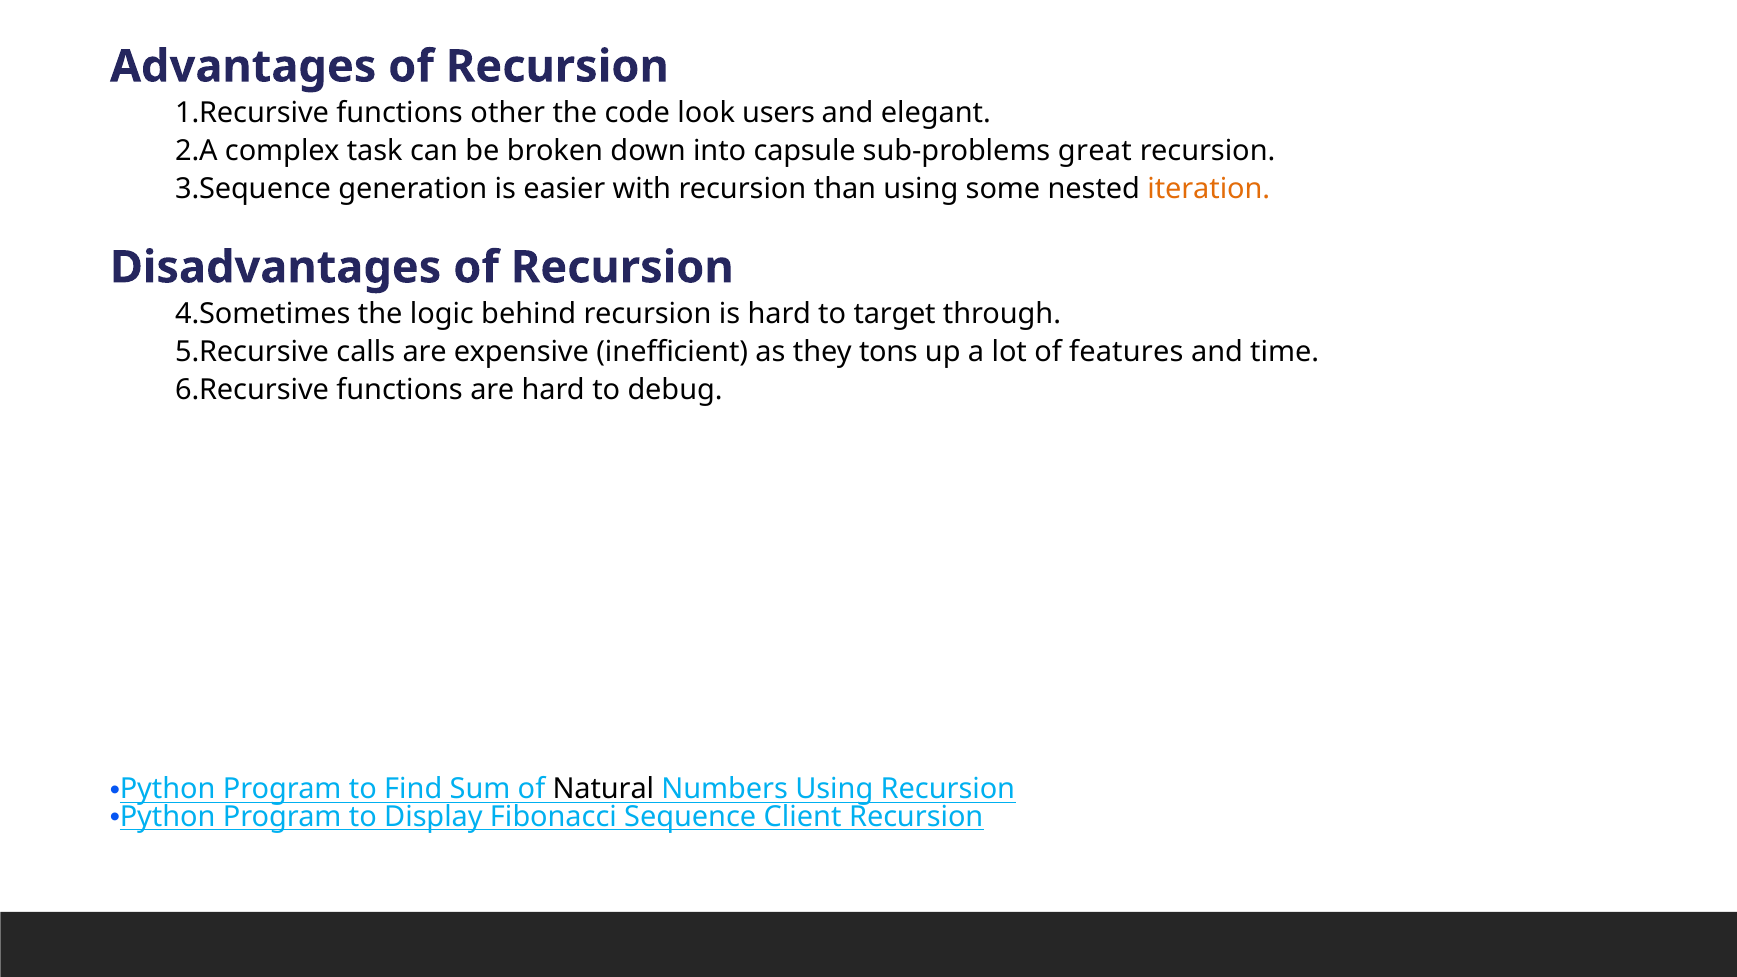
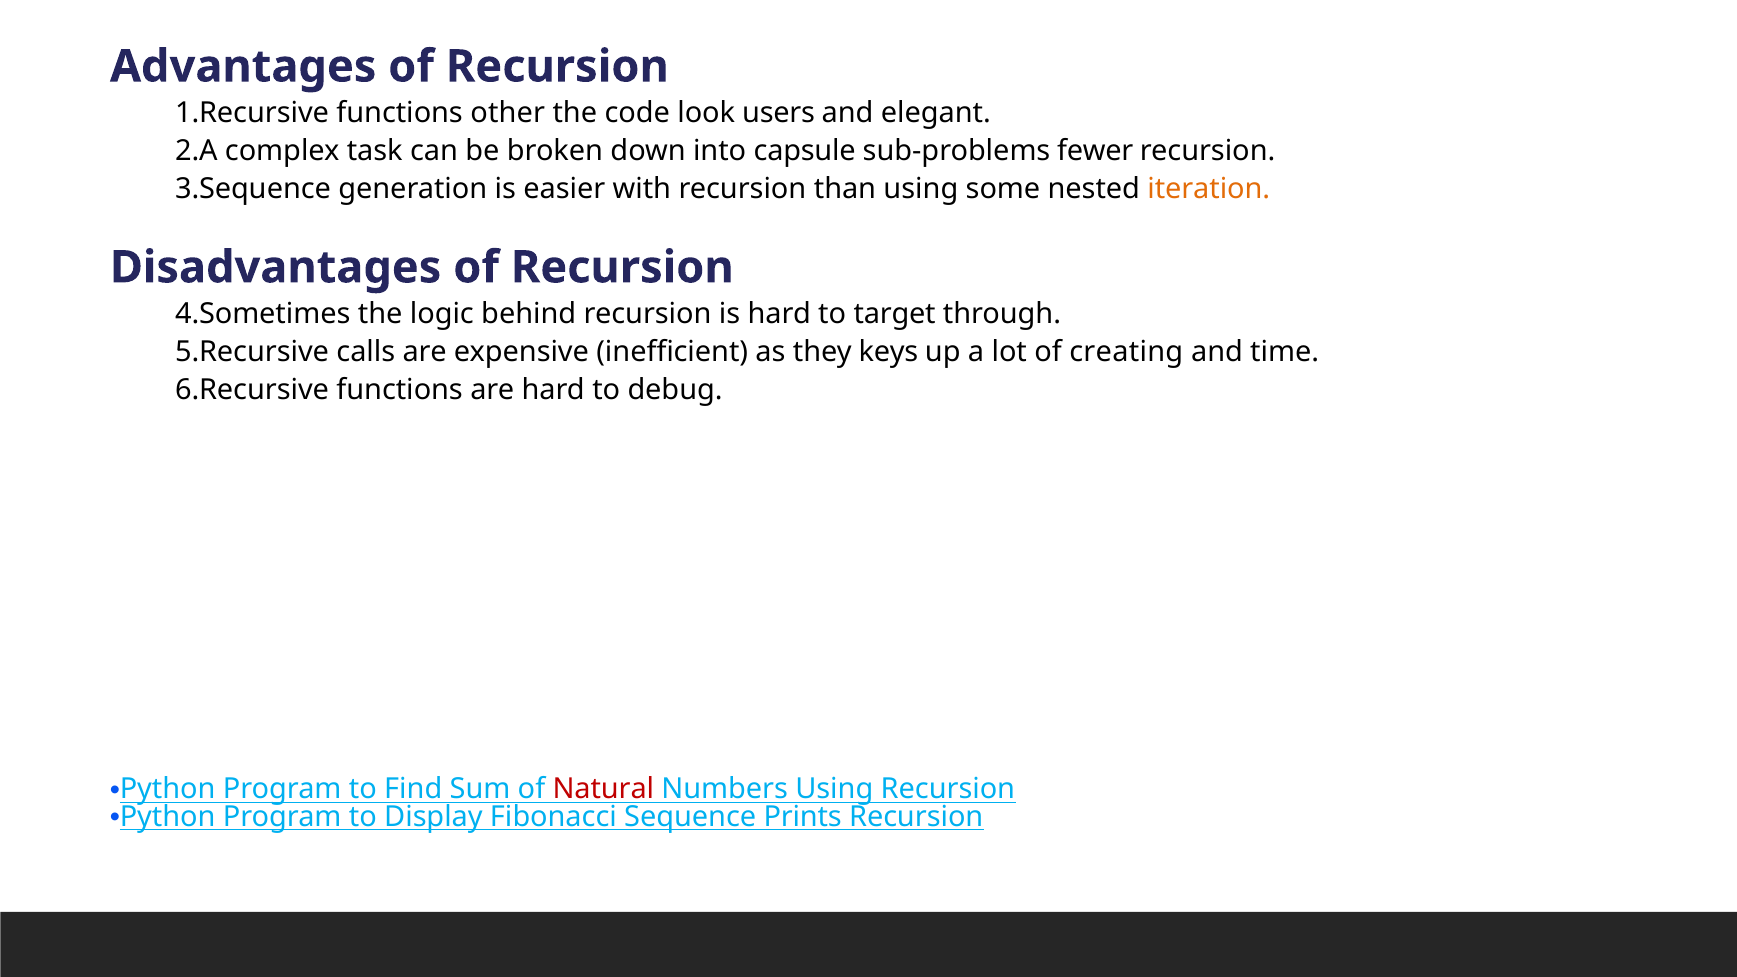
great: great -> fewer (1095, 151)
tons: tons -> keys (888, 352)
features: features -> creating (1126, 352)
Natural colour: black -> red (603, 789)
Client: Client -> Prints (803, 817)
